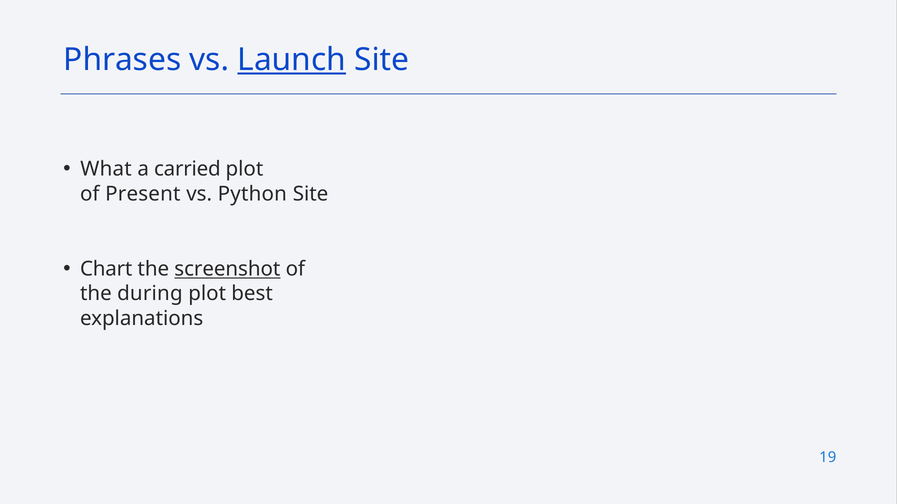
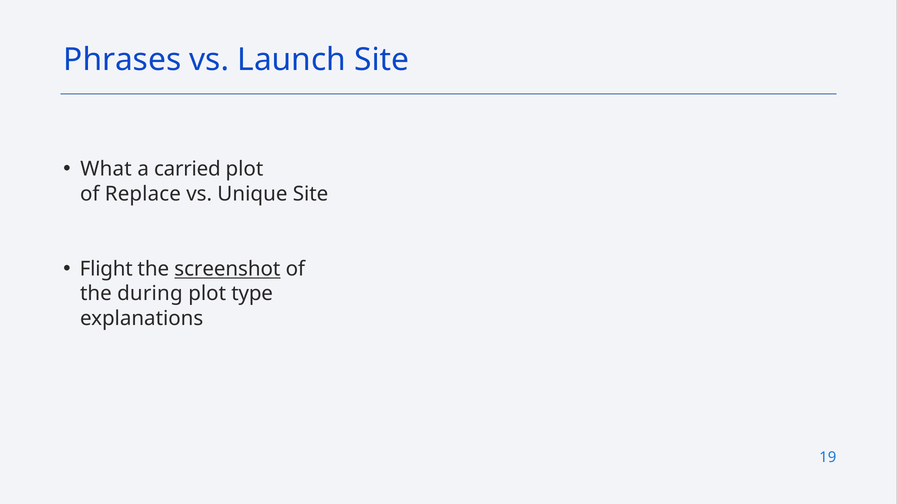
Launch underline: present -> none (292, 60)
Present: Present -> Replace (143, 194)
Python: Python -> Unique (252, 194)
Chart: Chart -> Flight (106, 269)
best: best -> type (252, 294)
